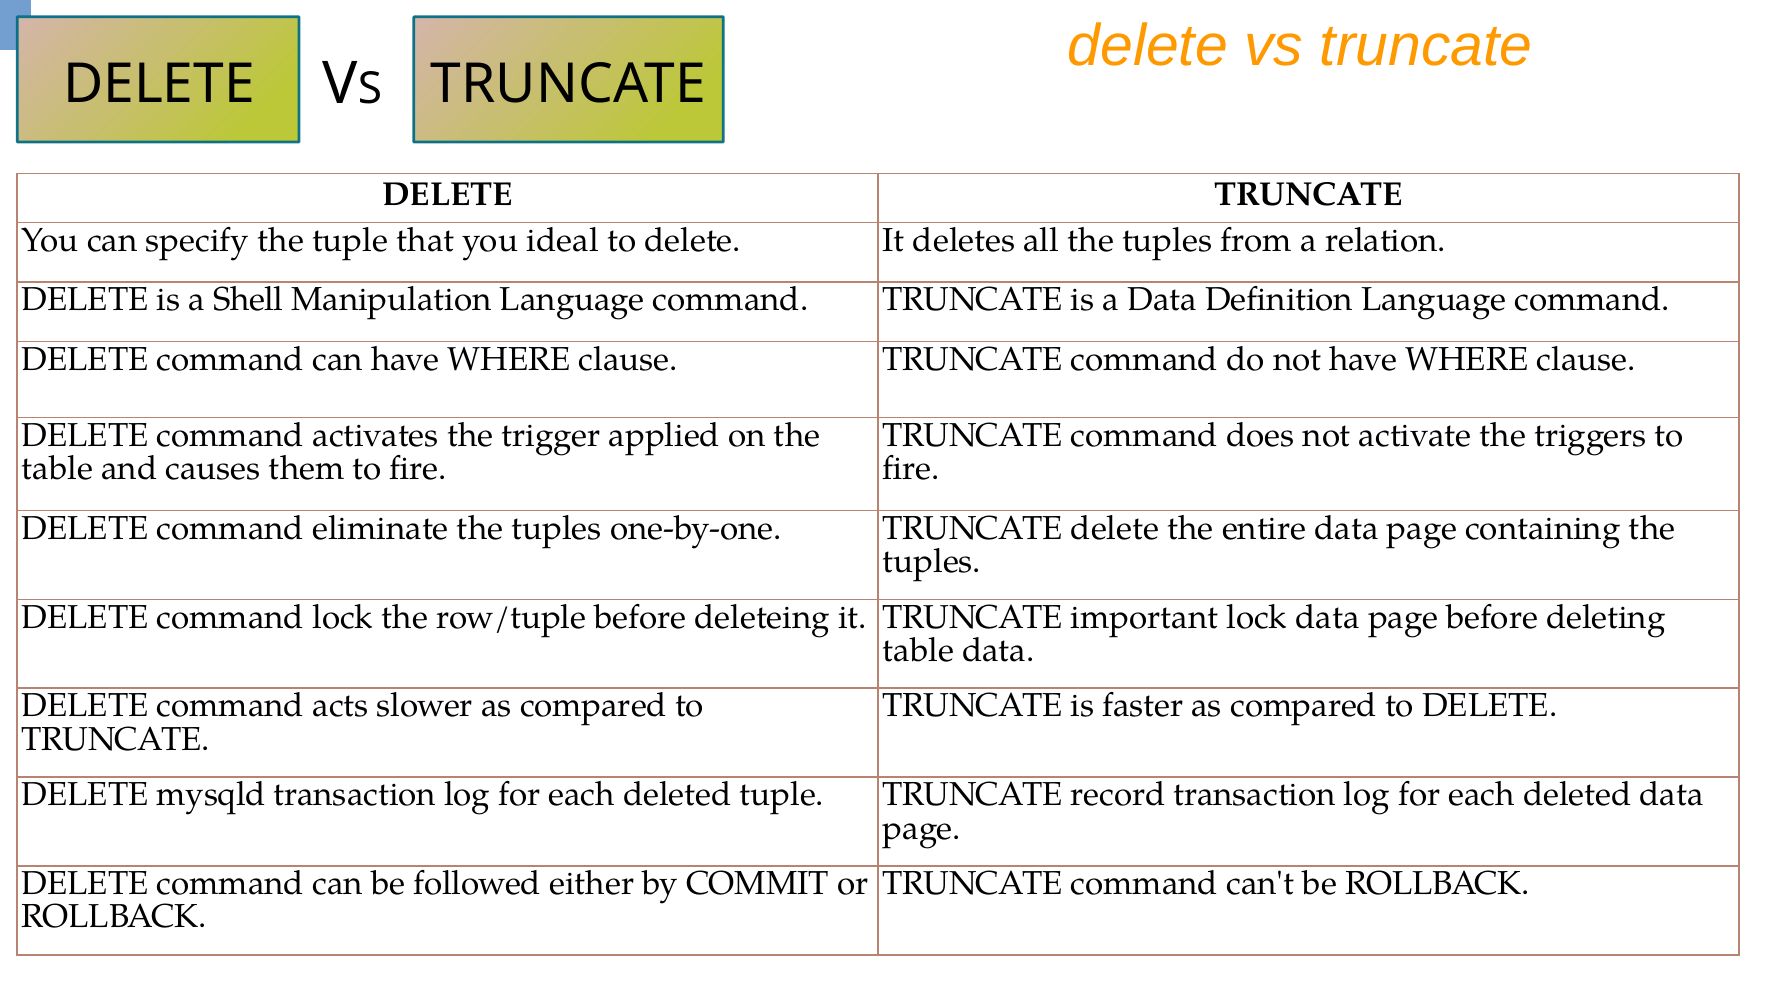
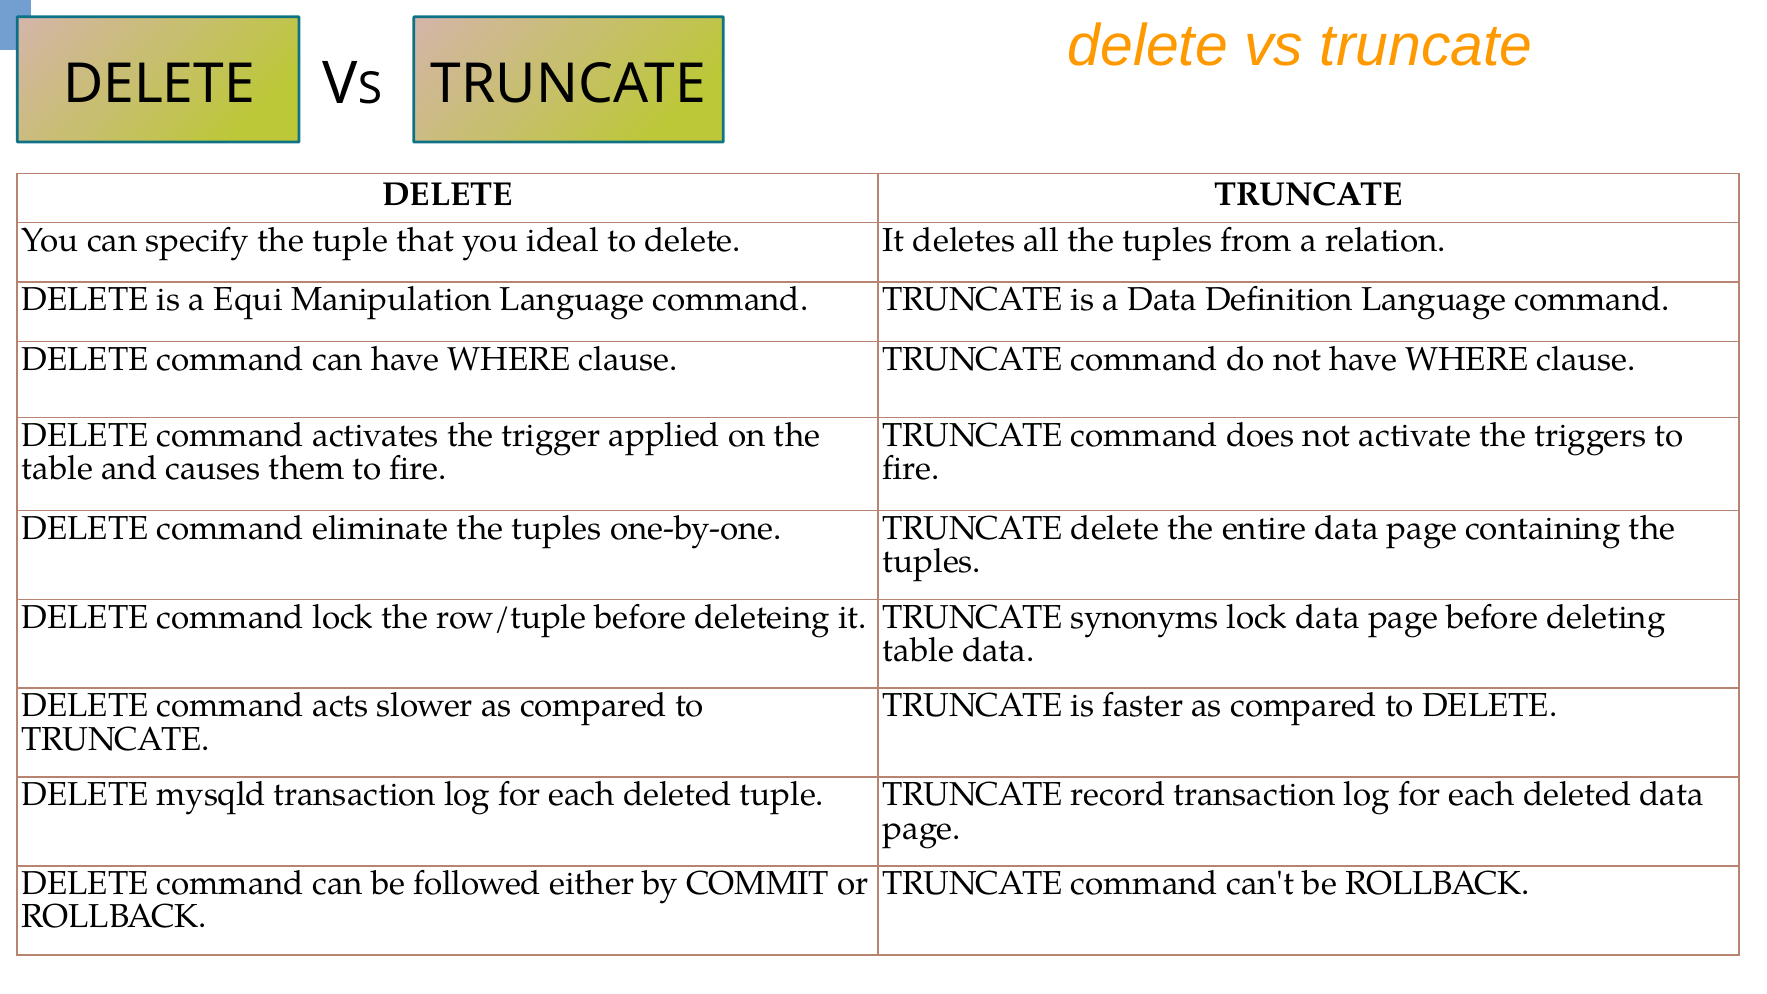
Shell: Shell -> Equi (248, 300)
important: important -> synonyms (1145, 617)
